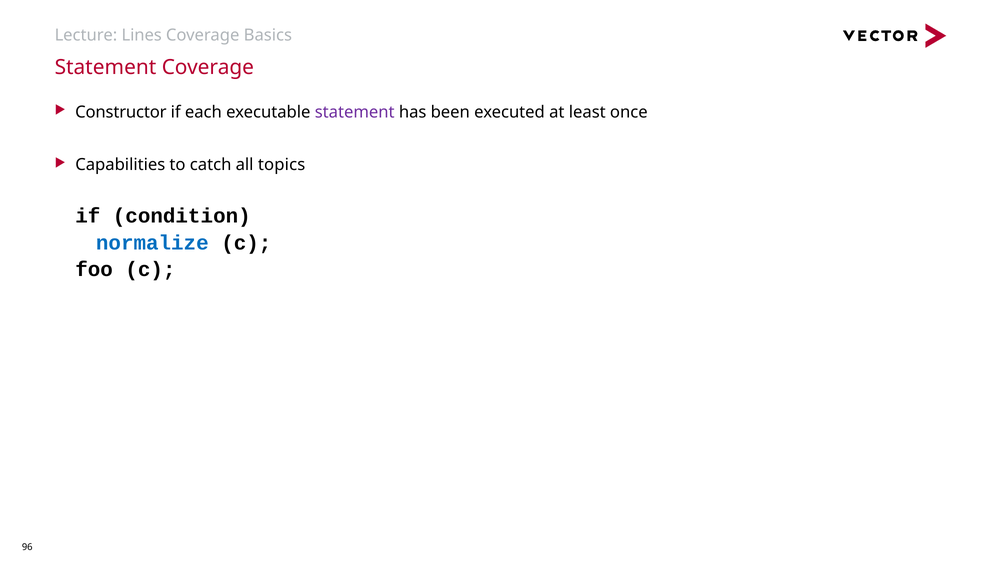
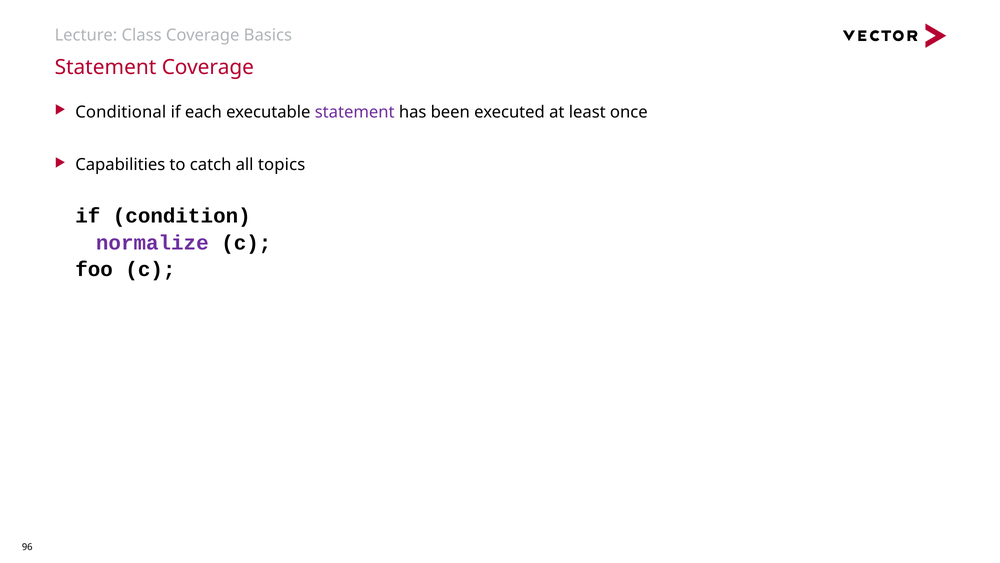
Lines: Lines -> Class (142, 35)
Constructor: Constructor -> Conditional (121, 112)
normalize colour: blue -> purple (152, 243)
